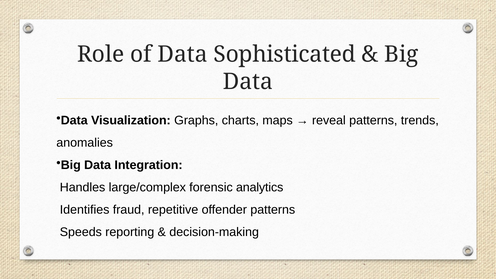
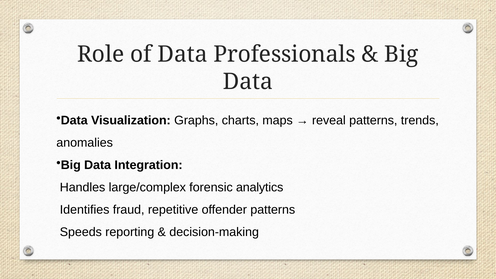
Sophisticated: Sophisticated -> Professionals (285, 54)
